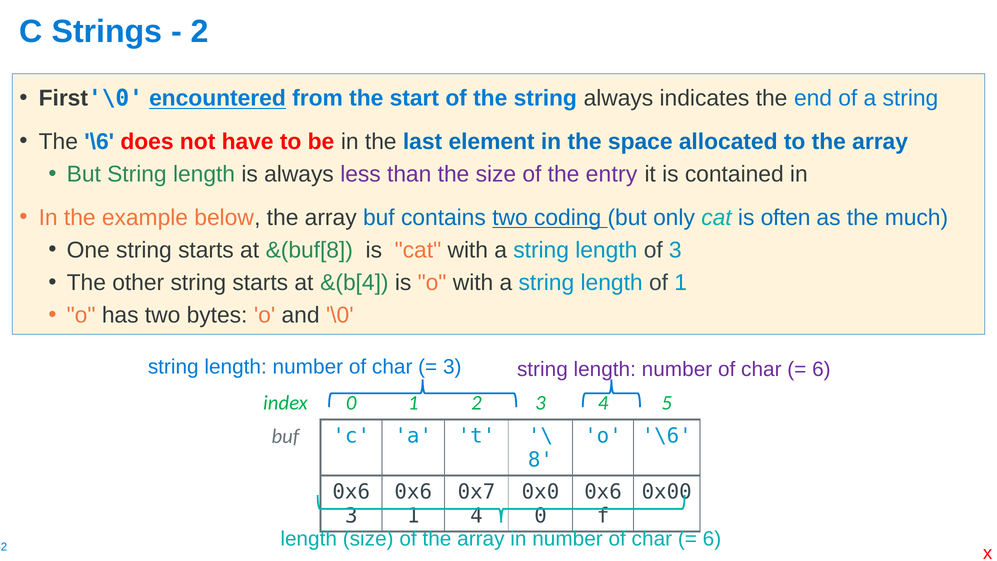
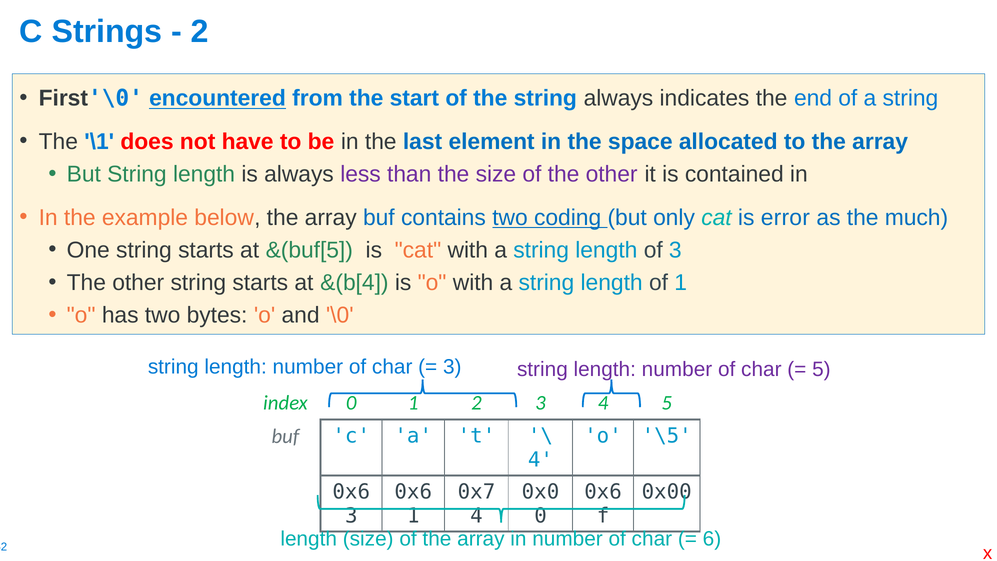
The \6: \6 -> \1 (99, 142)
of the entry: entry -> other (612, 174)
often: often -> error (785, 217)
&(buf[8: &(buf[8 -> &(buf[5 (309, 250)
6: 6 -> 5 (821, 369)
o \6: \6 -> \5 (667, 436)
8: 8 -> 4 (540, 460)
